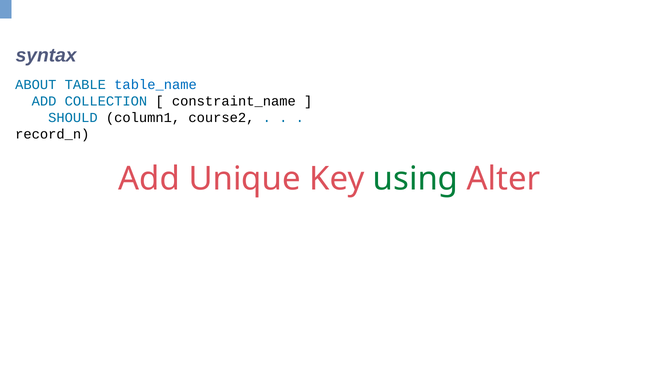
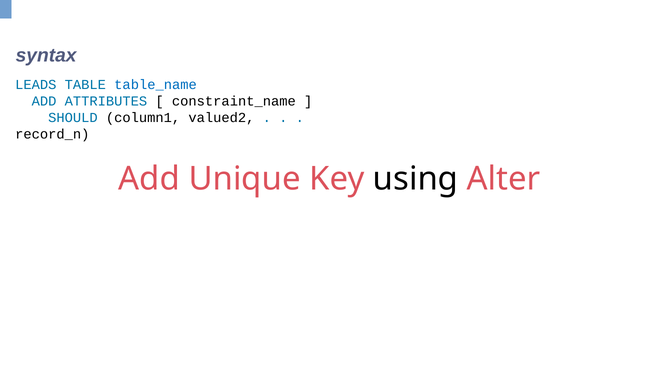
ABOUT: ABOUT -> LEADS (36, 85)
COLLECTION: COLLECTION -> ATTRIBUTES (106, 101)
course2: course2 -> valued2 (221, 118)
using colour: green -> black (416, 179)
